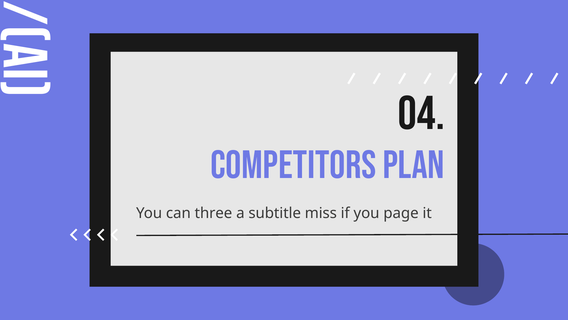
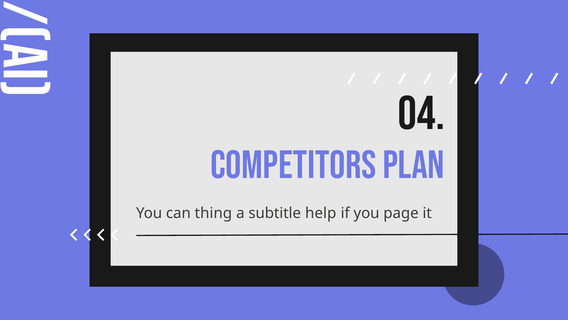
three: three -> thing (213, 213)
miss: miss -> help (321, 213)
